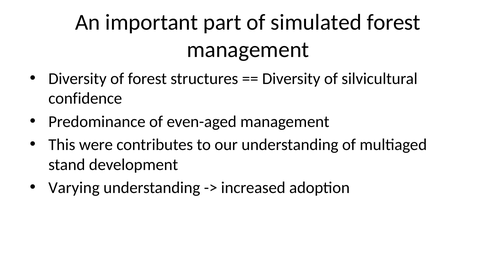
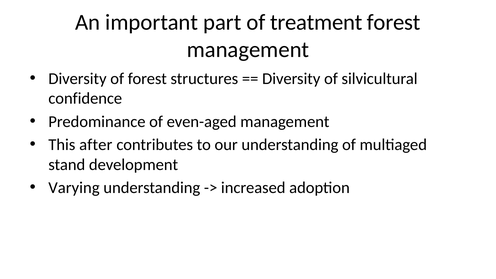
simulated: simulated -> treatment (316, 22)
were: were -> after (96, 145)
